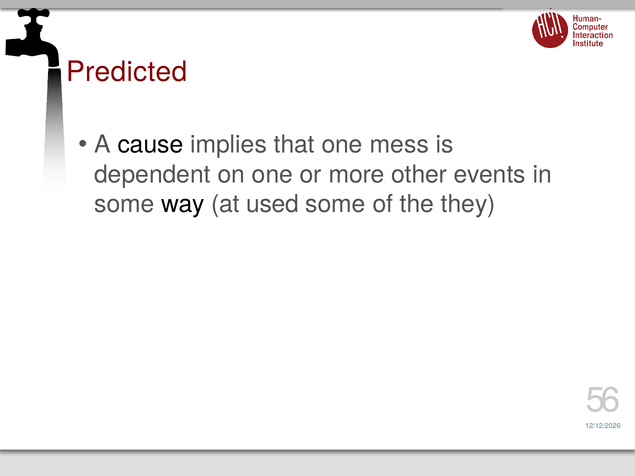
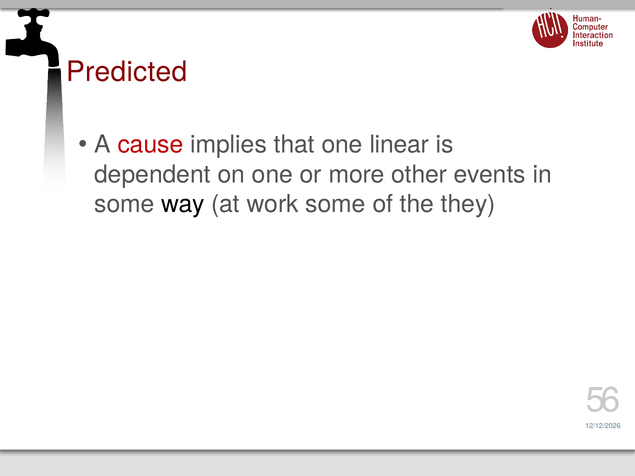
cause colour: black -> red (150, 145)
mess: mess -> linear (399, 145)
used: used -> work (273, 204)
